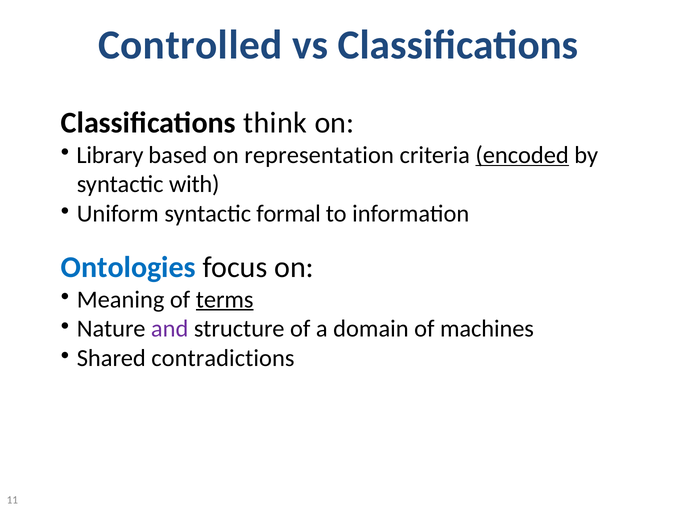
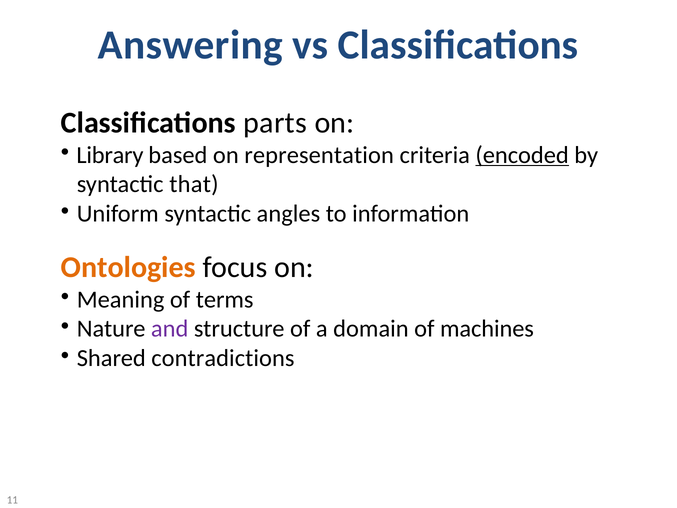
Controlled: Controlled -> Answering (190, 45)
think: think -> parts (275, 123)
with: with -> that (194, 184)
formal: formal -> angles (288, 214)
Ontologies colour: blue -> orange (128, 267)
terms underline: present -> none (225, 299)
